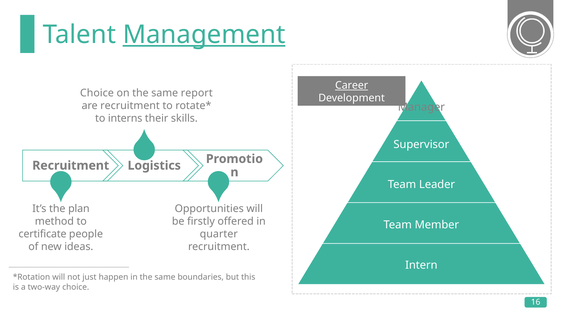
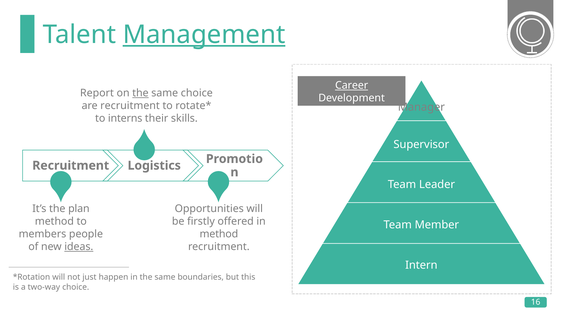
Choice: Choice -> Report (97, 93)
the underline: none -> present (140, 93)
same report: report -> choice (197, 93)
certificate: certificate -> members (42, 234)
quarter: quarter -> method (219, 234)
ideas underline: none -> present (79, 247)
